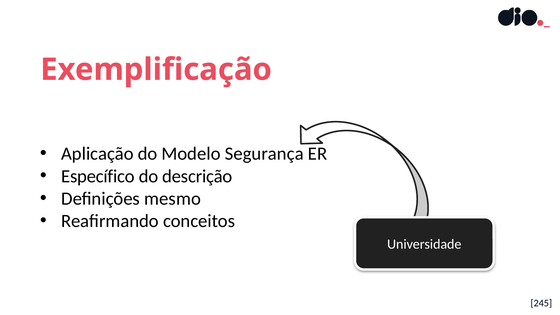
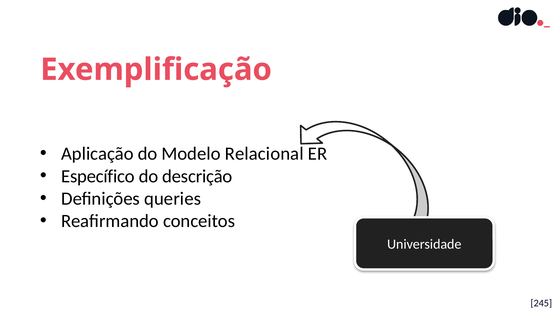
Segurança: Segurança -> Relacional (264, 154)
mesmo: mesmo -> queries (173, 199)
